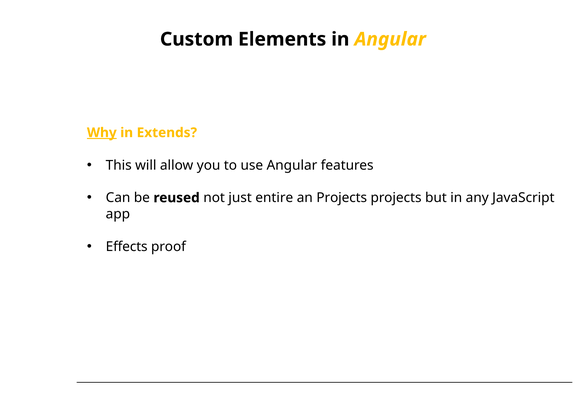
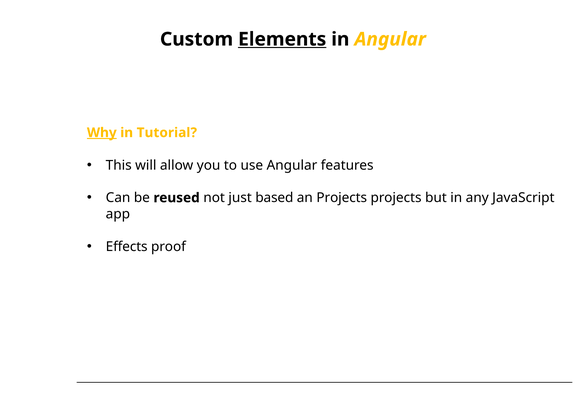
Elements underline: none -> present (282, 39)
Extends: Extends -> Tutorial (167, 133)
entire: entire -> based (274, 198)
